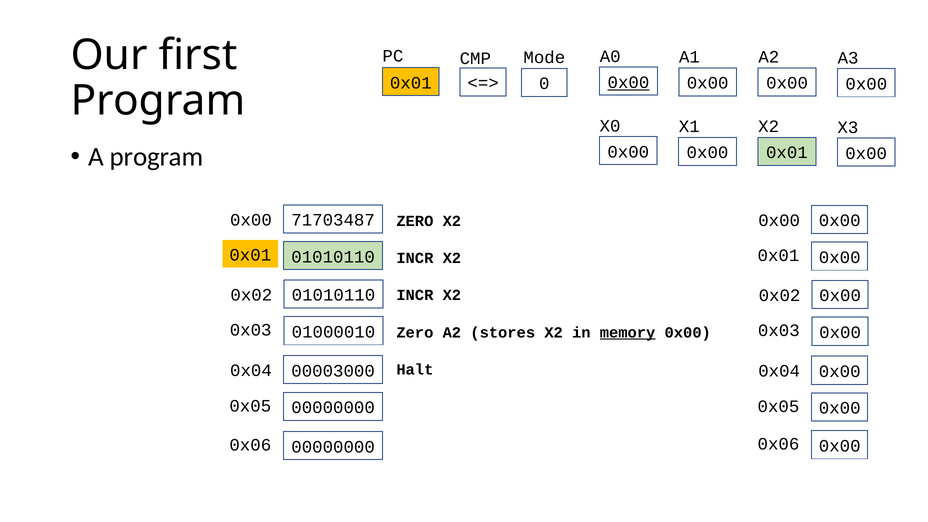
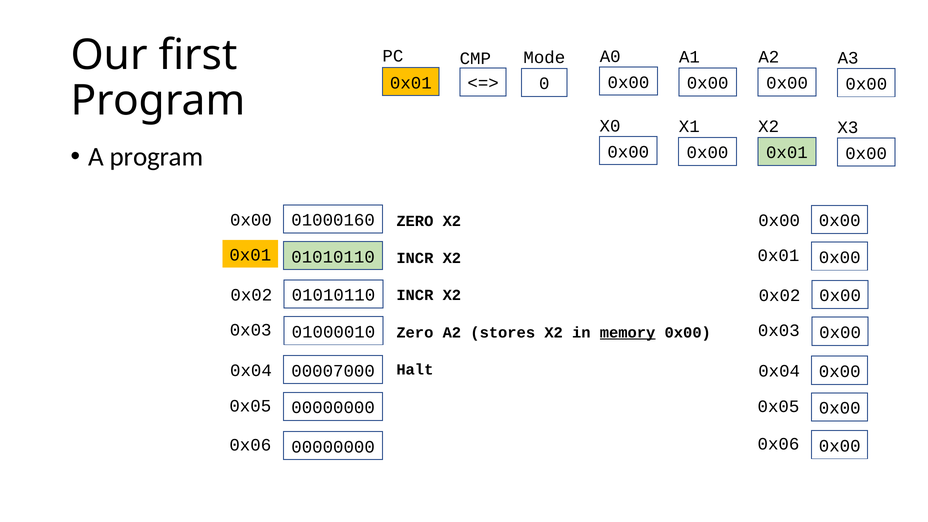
0x00 underline: present -> none (628, 82)
71703487: 71703487 -> 01000160 (333, 220)
00003000: 00003000 -> 00007000 (333, 371)
